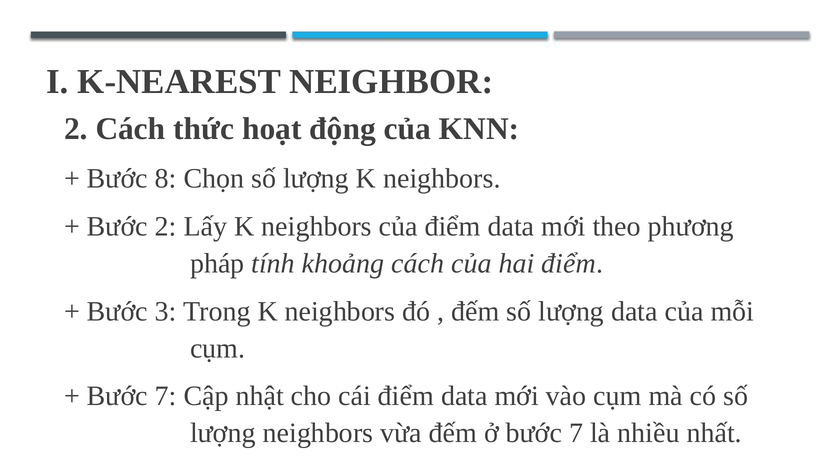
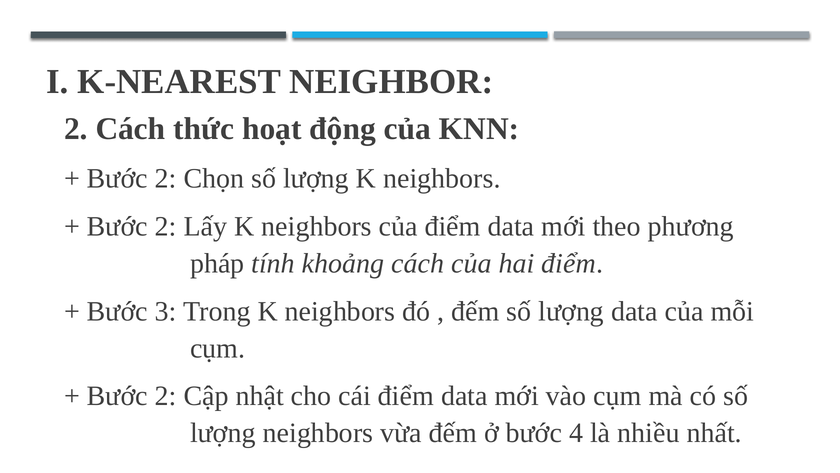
8: 8 -> 2 (166, 178)
7: 7 -> 2 (166, 396)
ở bước 7: 7 -> 4 (576, 433)
